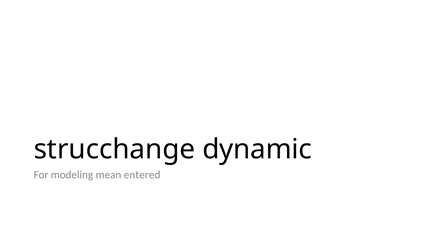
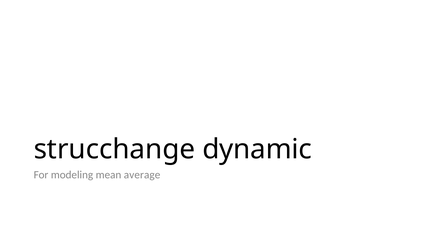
entered: entered -> average (142, 175)
